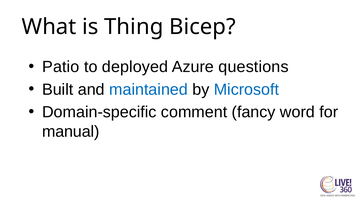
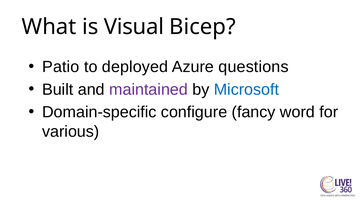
Thing: Thing -> Visual (134, 27)
maintained colour: blue -> purple (148, 89)
comment: comment -> configure (194, 112)
manual: manual -> various (71, 131)
